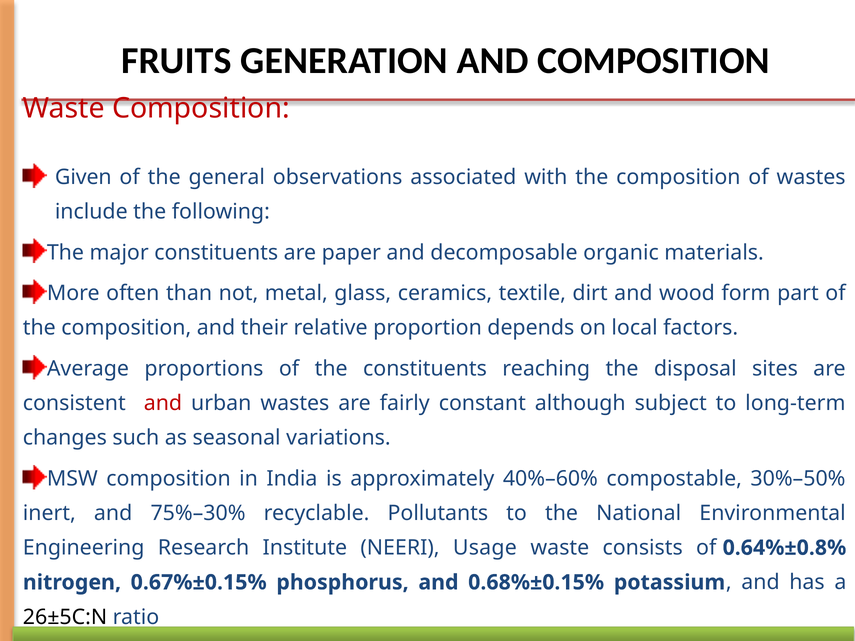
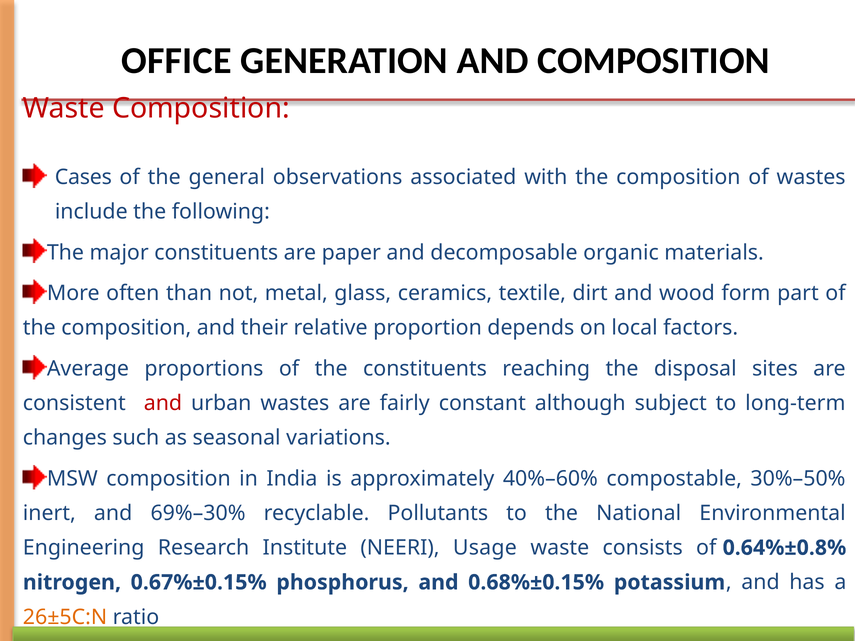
FRUITS: FRUITS -> OFFICE (176, 61)
Given: Given -> Cases (83, 177)
75%–30%: 75%–30% -> 69%–30% (198, 513)
26±5C:N colour: black -> orange (65, 617)
